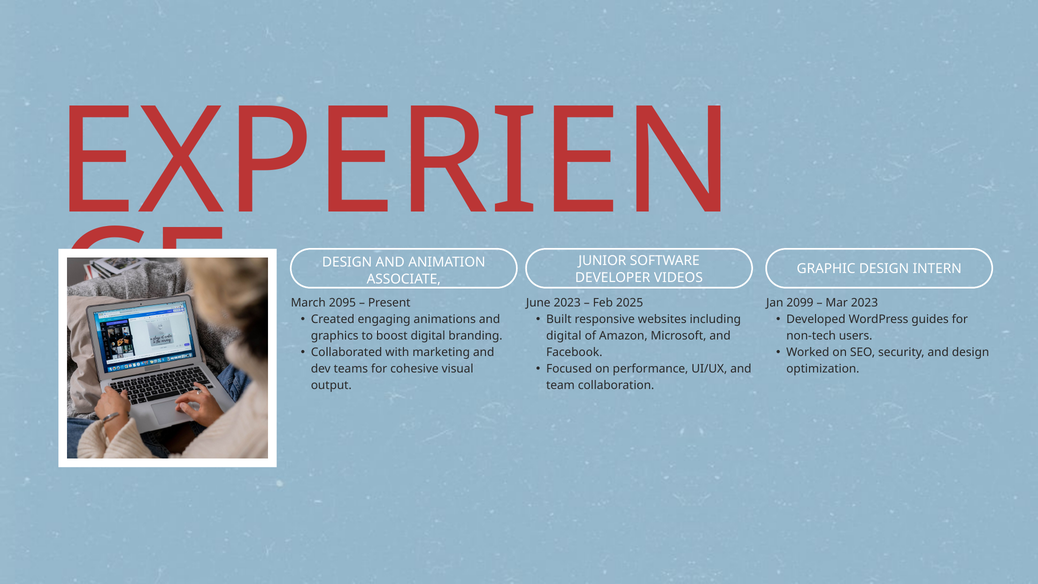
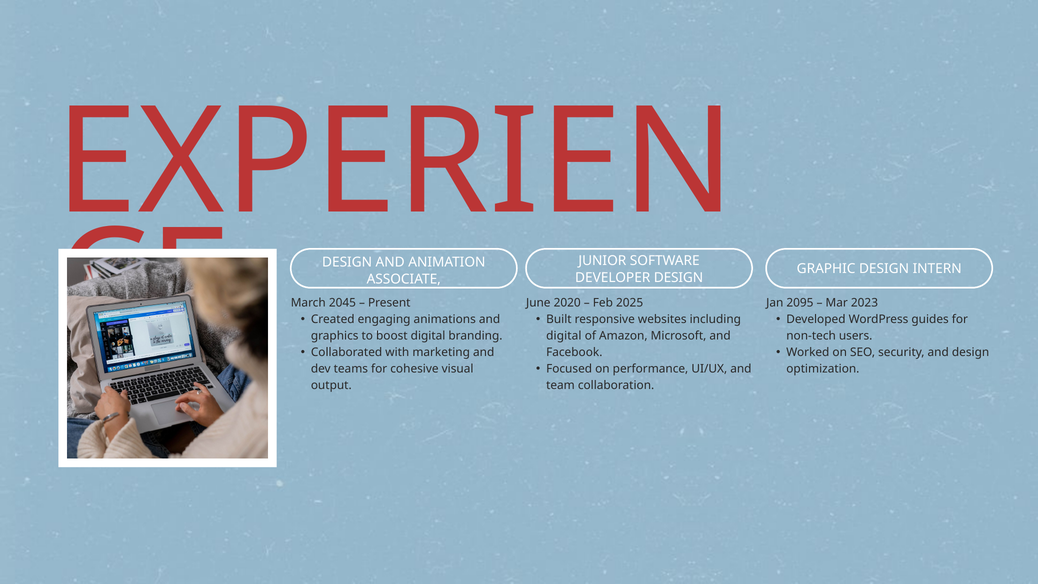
DEVELOPER VIDEOS: VIDEOS -> DESIGN (678, 278)
2095: 2095 -> 2045 (342, 303)
June 2023: 2023 -> 2020 (567, 303)
2099: 2099 -> 2095 (800, 303)
